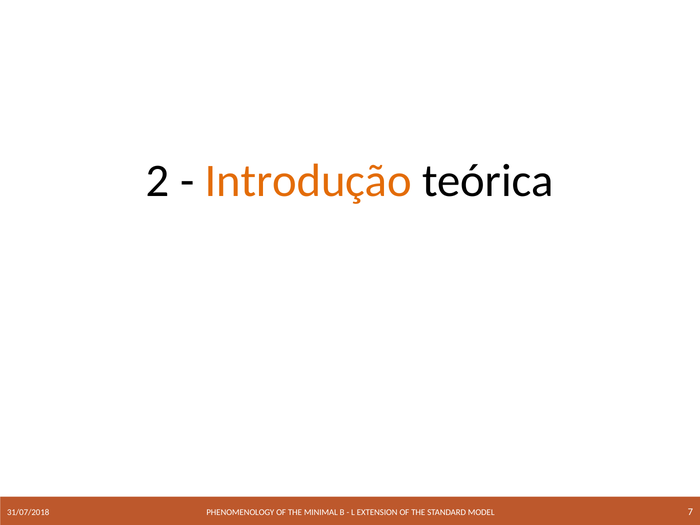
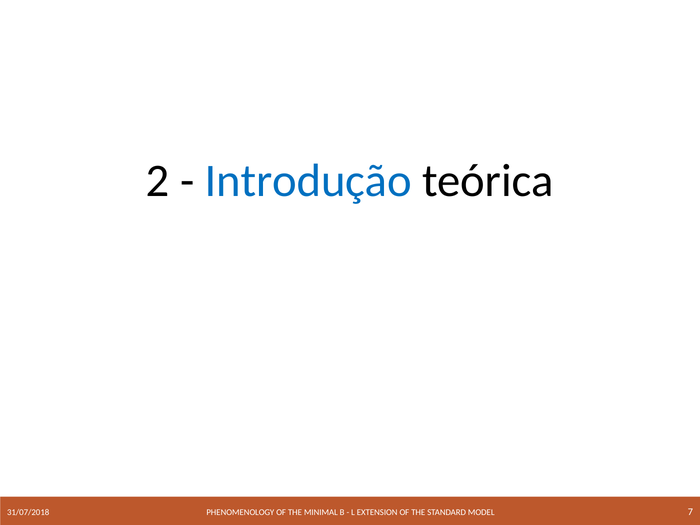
Introdução colour: orange -> blue (308, 181)
